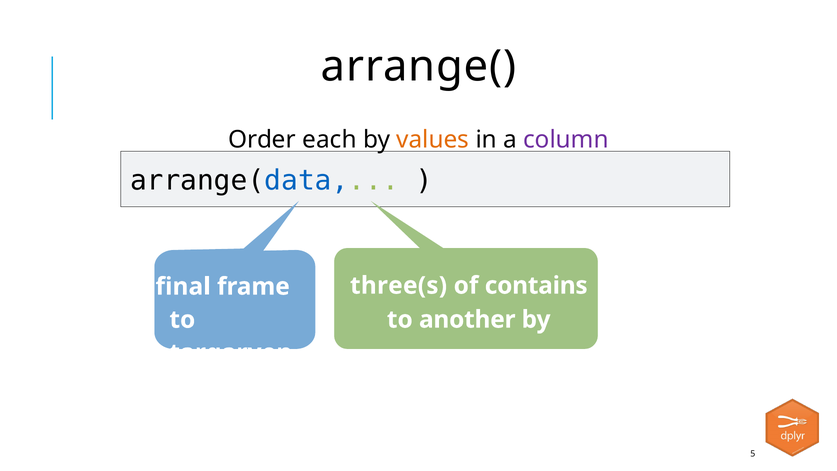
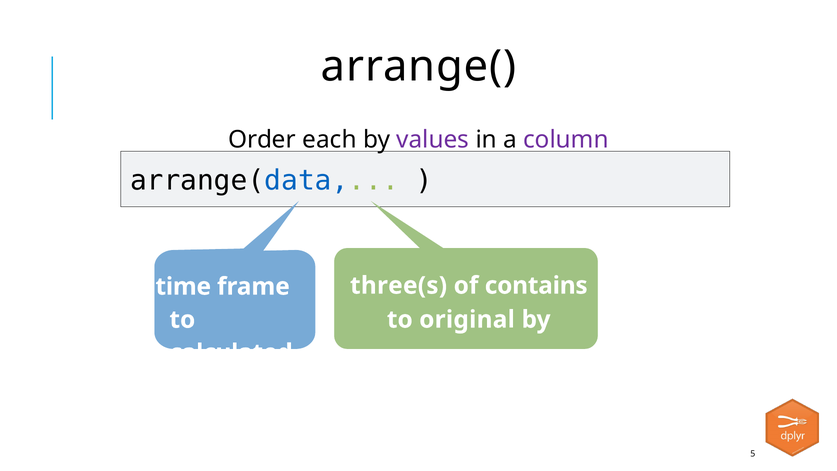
values colour: orange -> purple (433, 140)
final: final -> time (183, 286)
another: another -> original (467, 319)
targaryen: targaryen -> calculated (231, 353)
